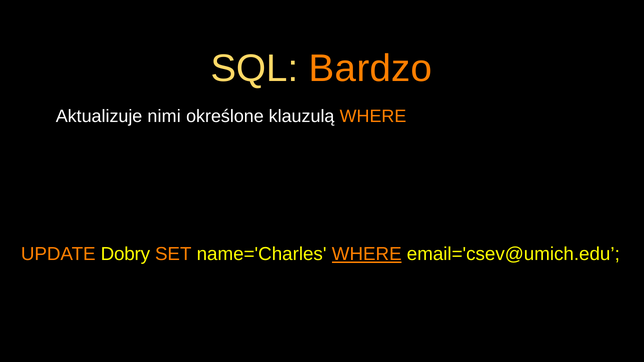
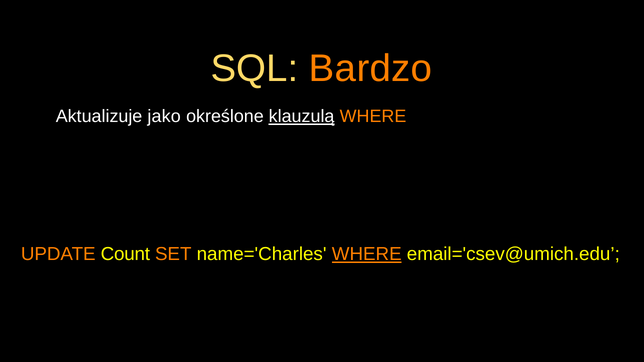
nimi: nimi -> jako (164, 117)
klauzulą underline: none -> present (302, 117)
Dobry: Dobry -> Count (125, 254)
